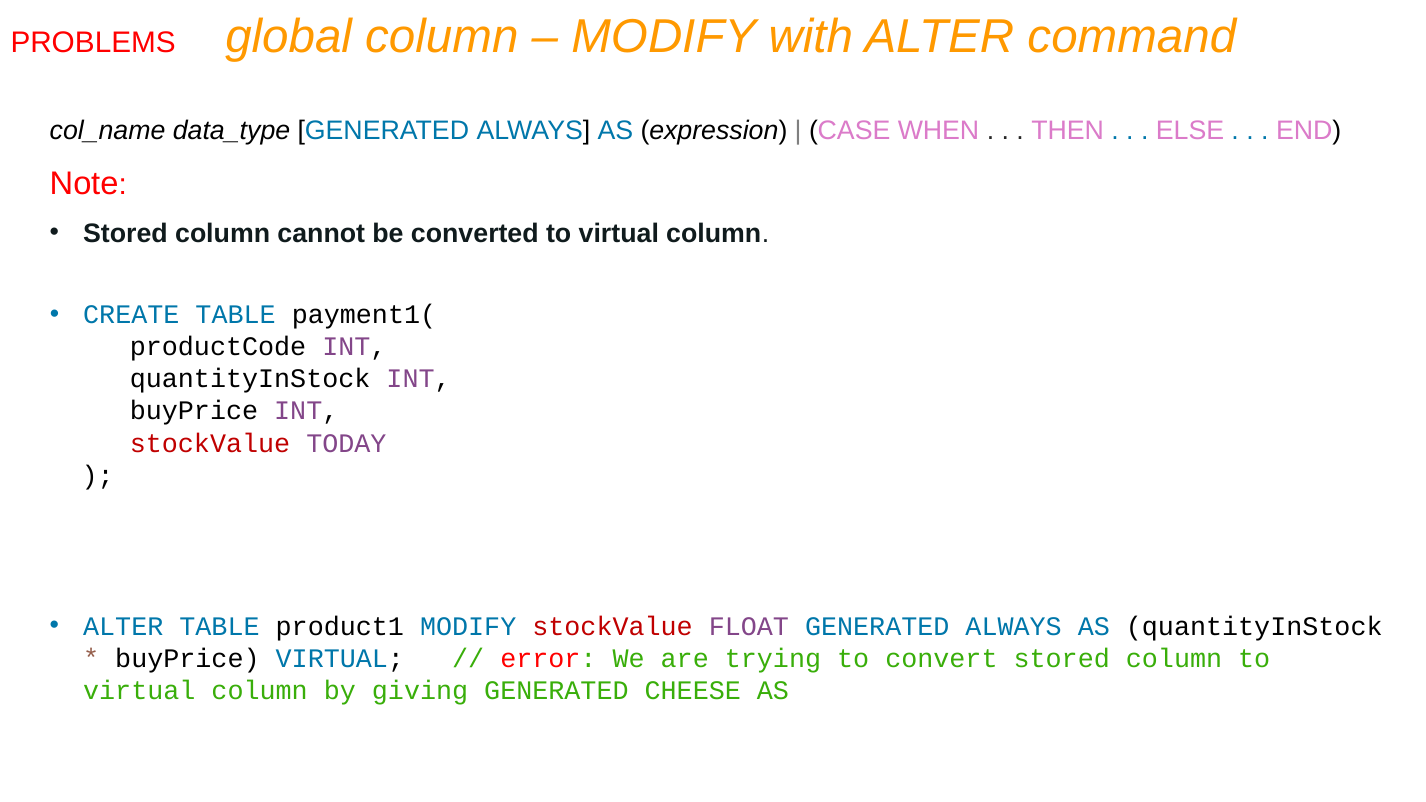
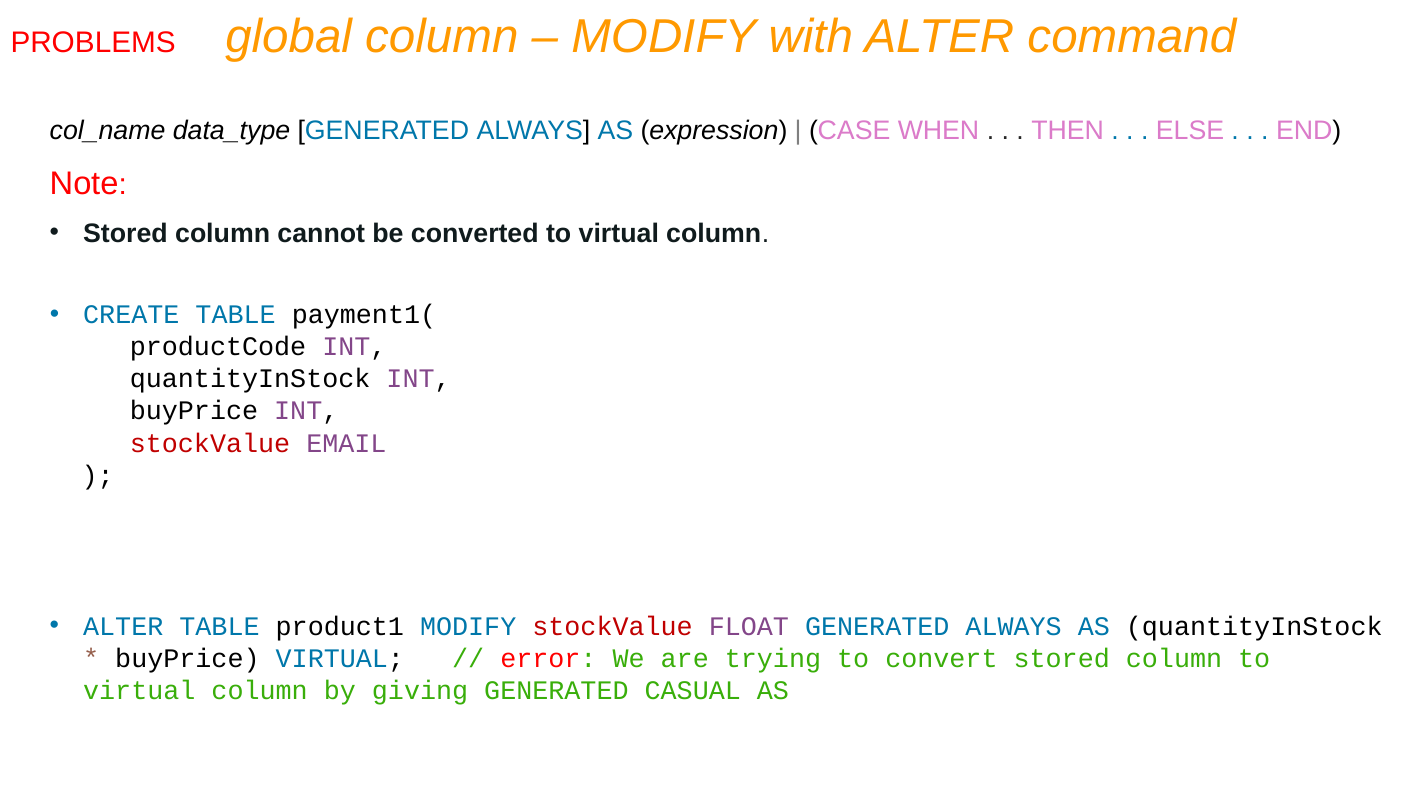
TODAY: TODAY -> EMAIL (346, 443)
CHEESE: CHEESE -> CASUAL (693, 691)
